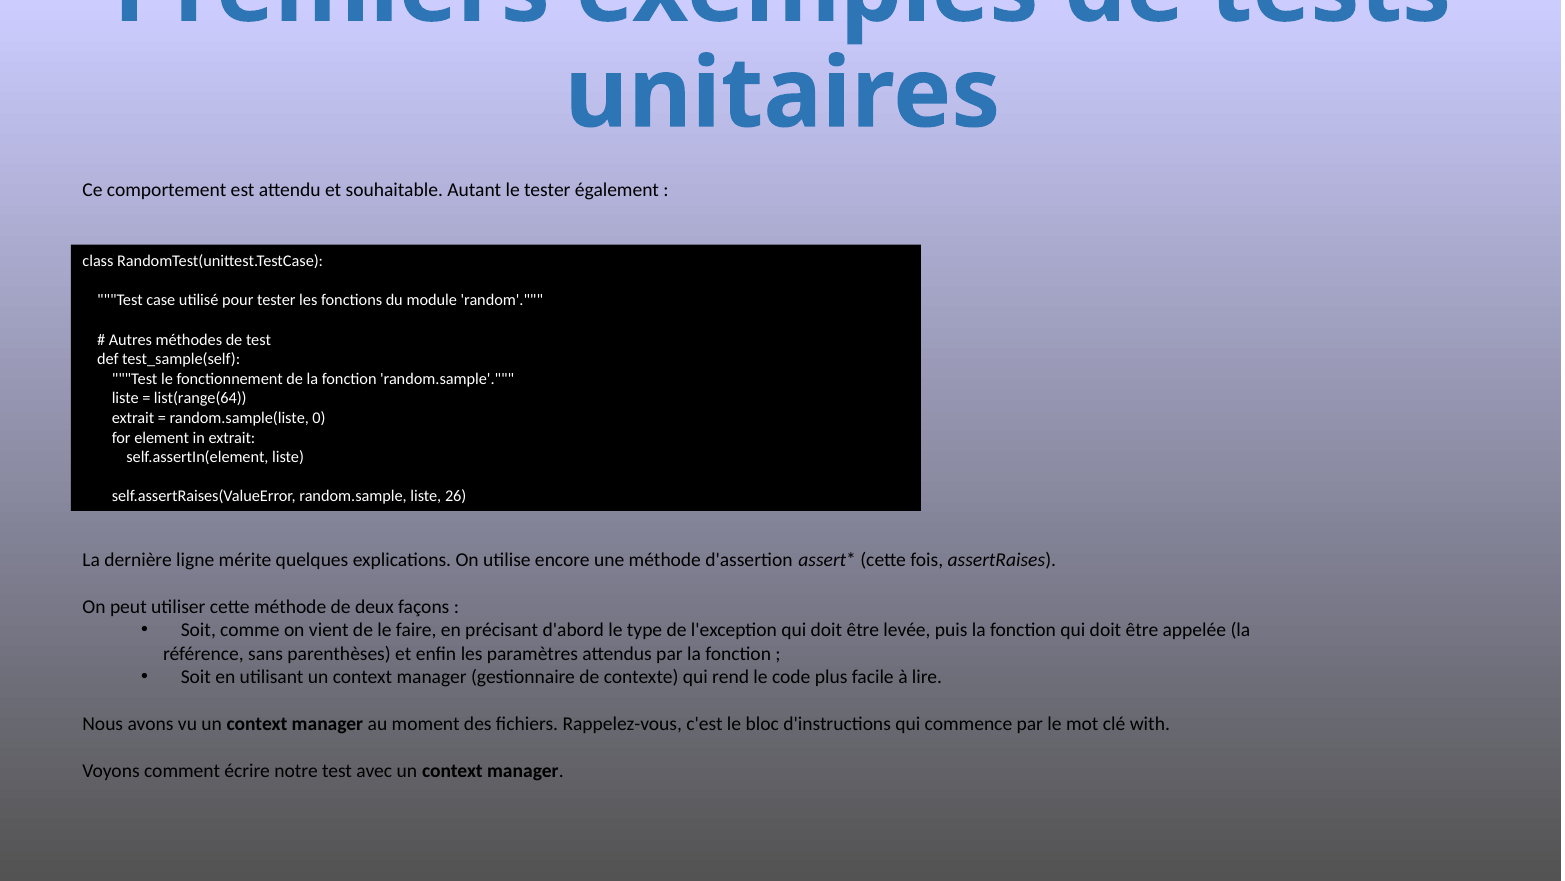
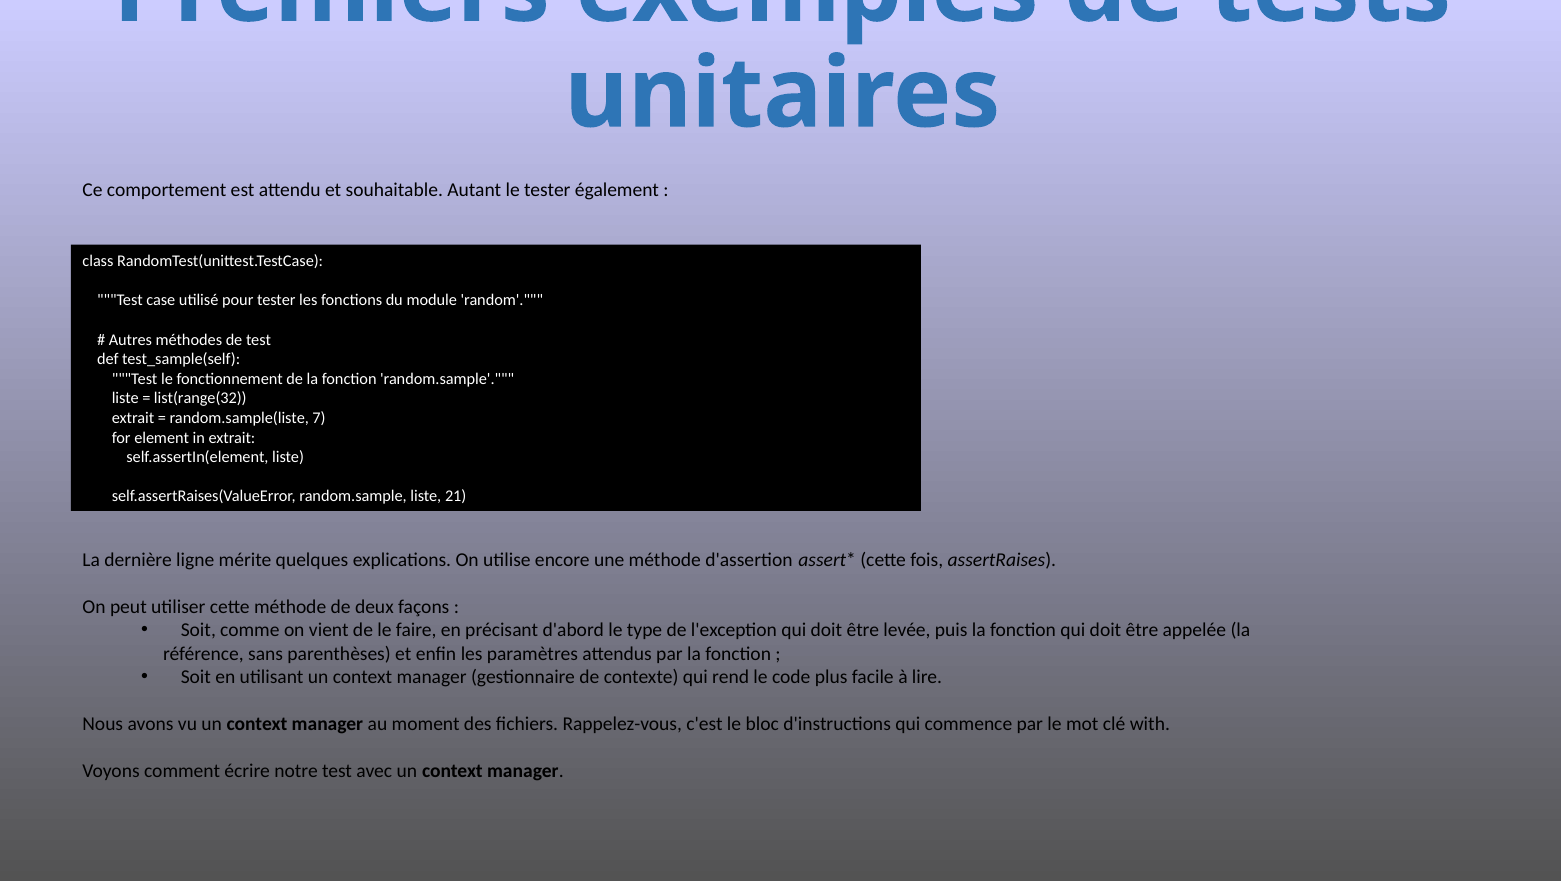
list(range(64: list(range(64 -> list(range(32 (200, 398)
0: 0 -> 7 (319, 418)
26: 26 -> 21 (456, 496)
